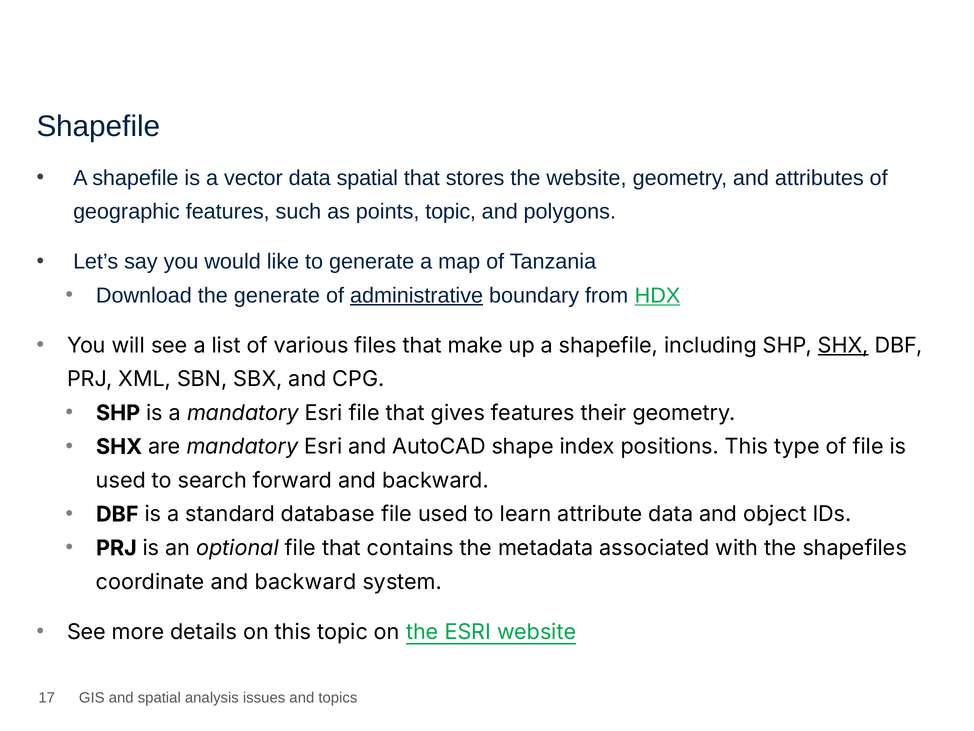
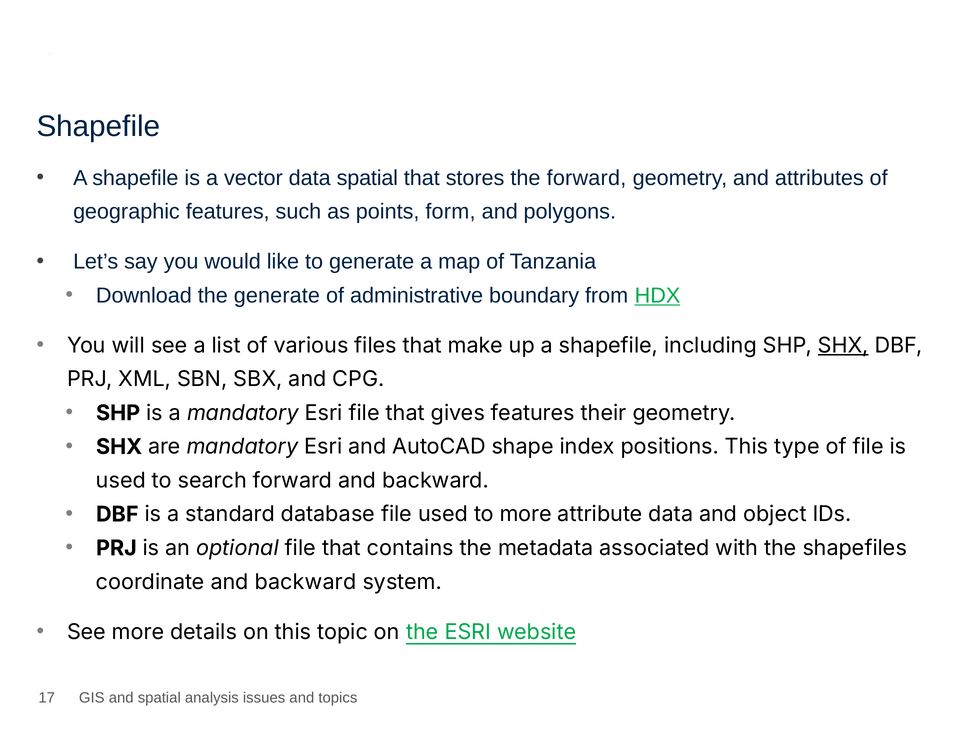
the website: website -> forward (586, 178)
points topic: topic -> form (450, 212)
administrative underline: present -> none (417, 295)
to learn: learn -> more (526, 514)
